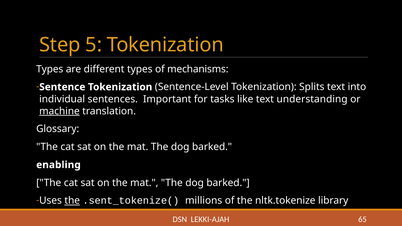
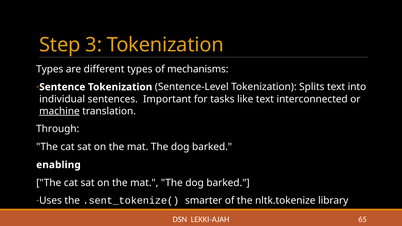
5: 5 -> 3 (94, 45)
understanding: understanding -> interconnected (312, 99)
Glossary: Glossary -> Through (58, 129)
the underline: present -> none (72, 201)
millions: millions -> smarter (204, 201)
